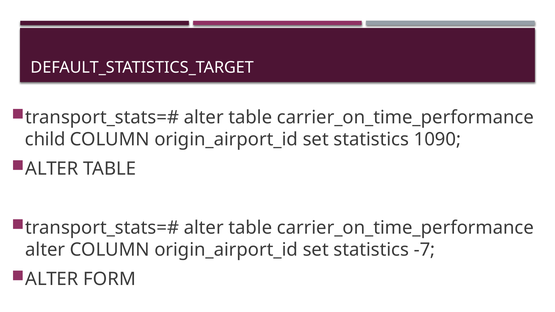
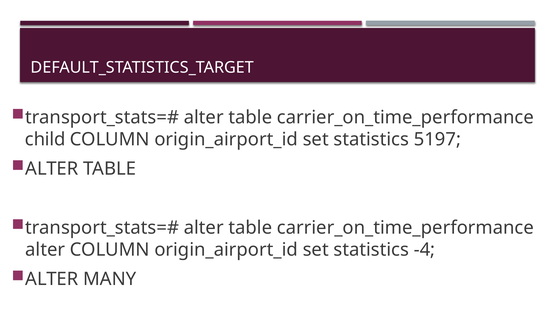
1090: 1090 -> 5197 (437, 140)
-7: -7 -> -4 (424, 250)
FORM: FORM -> MANY (110, 279)
